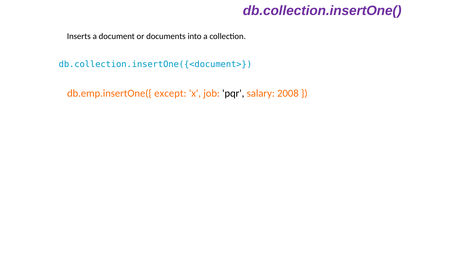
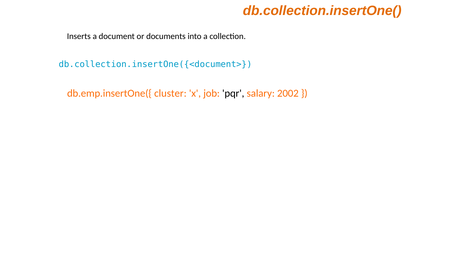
db.collection.insertOne( colour: purple -> orange (322, 11)
except: except -> cluster (170, 94)
2008: 2008 -> 2002 (288, 94)
